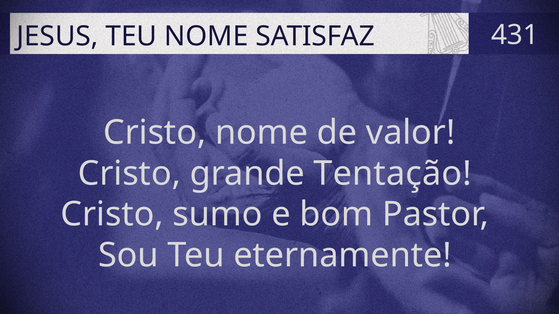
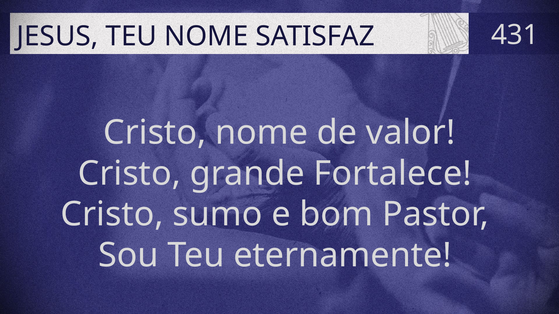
Tentação: Tentação -> Fortalece (393, 174)
